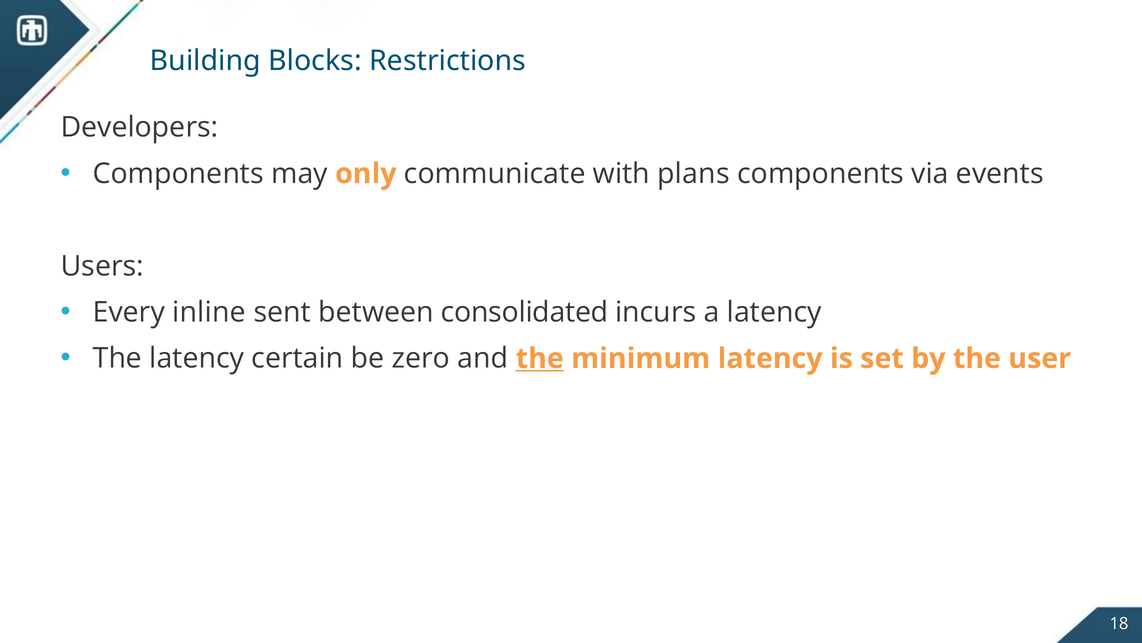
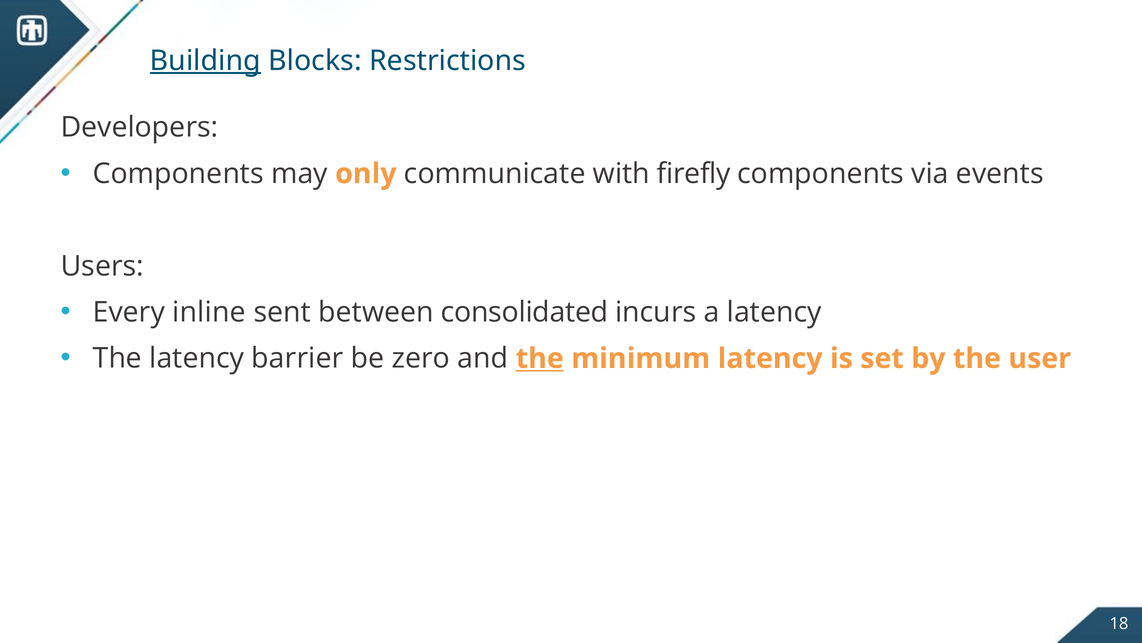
Building underline: none -> present (205, 61)
plans: plans -> firefly (694, 174)
certain: certain -> barrier (297, 358)
